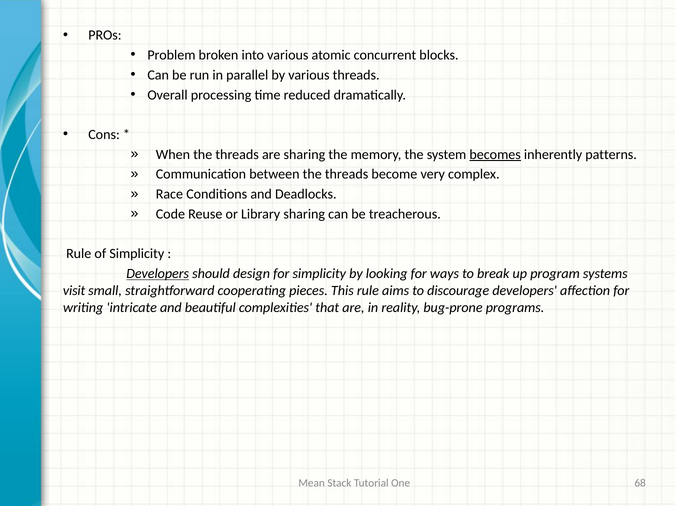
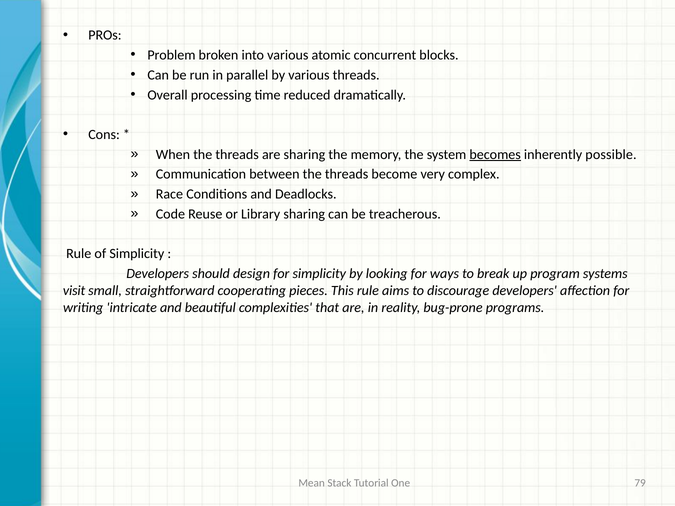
patterns: patterns -> possible (611, 155)
Developers underline: present -> none (158, 274)
68: 68 -> 79 (640, 483)
